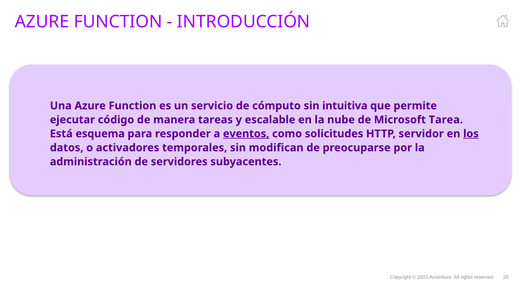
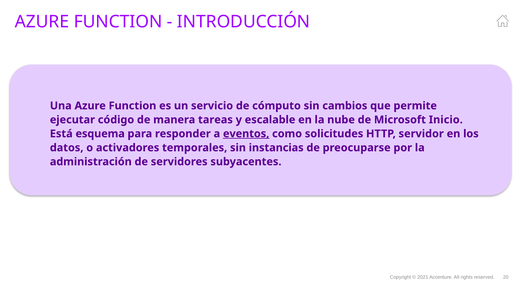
intuitiva: intuitiva -> cambios (345, 106)
Tarea: Tarea -> Inicio (446, 120)
los underline: present -> none (471, 134)
modifican: modifican -> instancias (276, 148)
